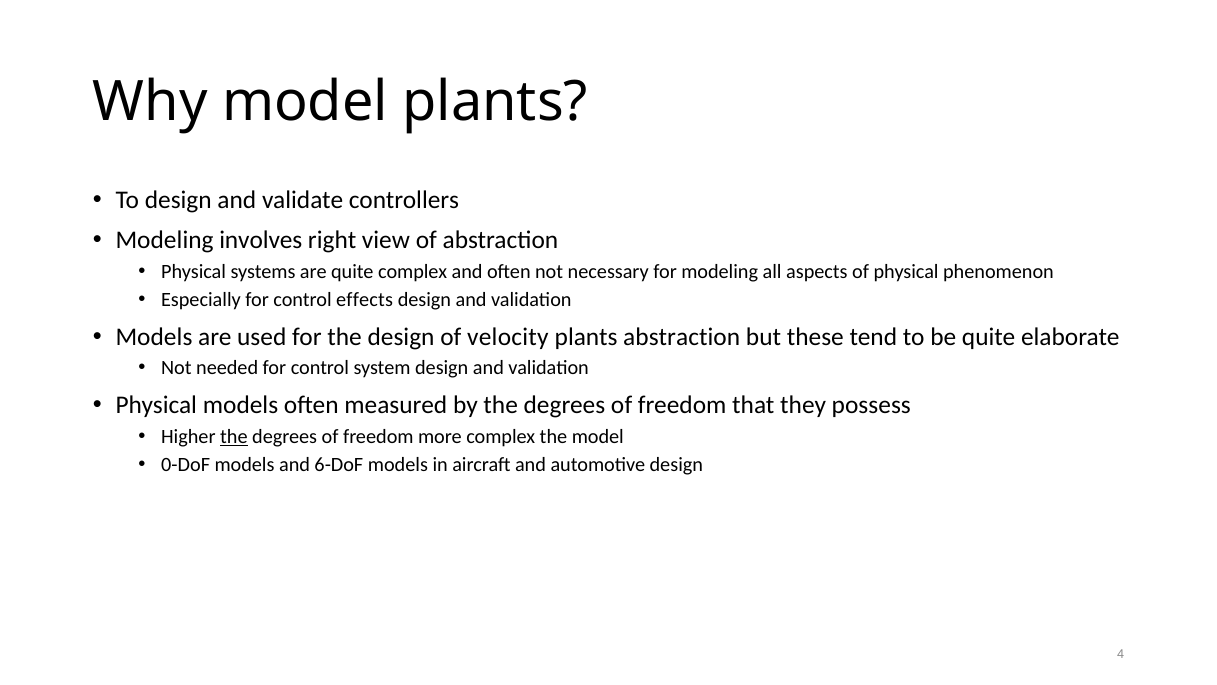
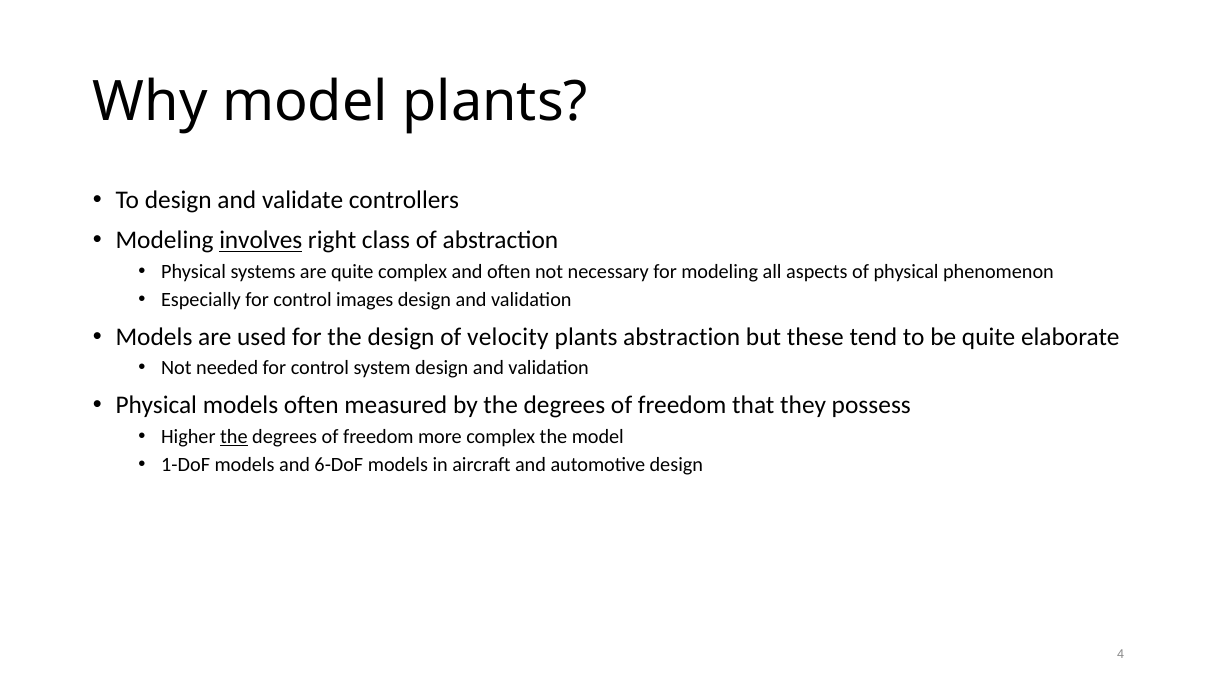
involves underline: none -> present (261, 240)
view: view -> class (386, 240)
effects: effects -> images (365, 300)
0-DoF: 0-DoF -> 1-DoF (186, 464)
